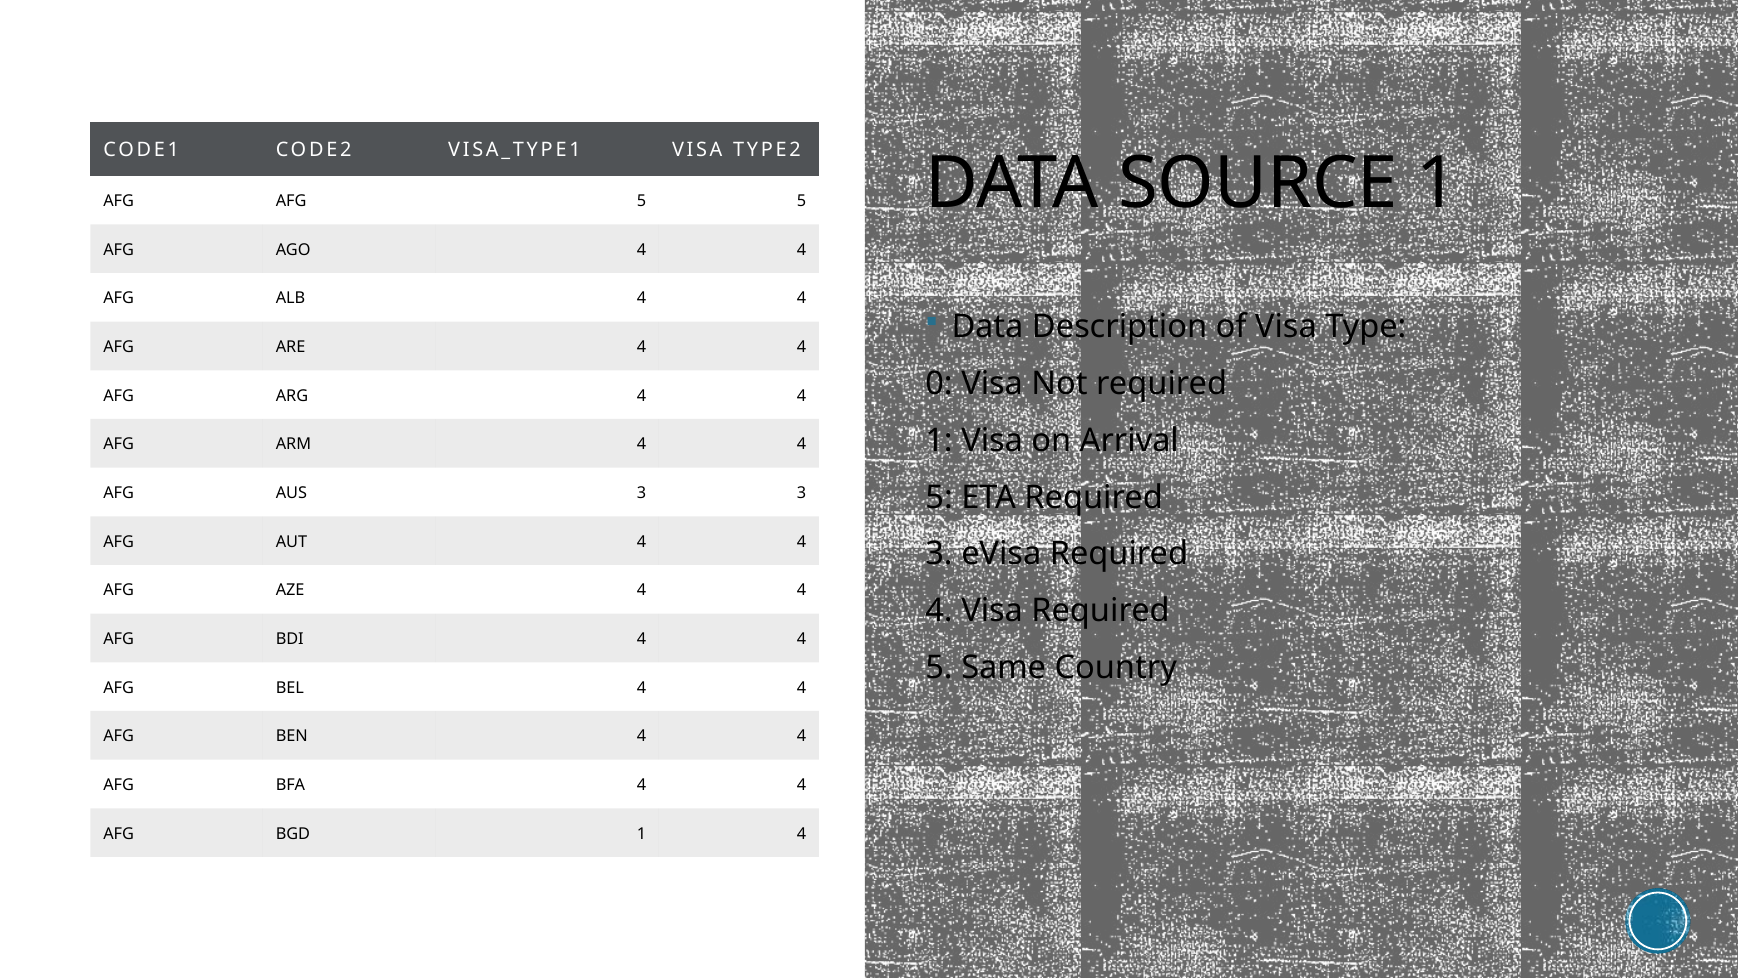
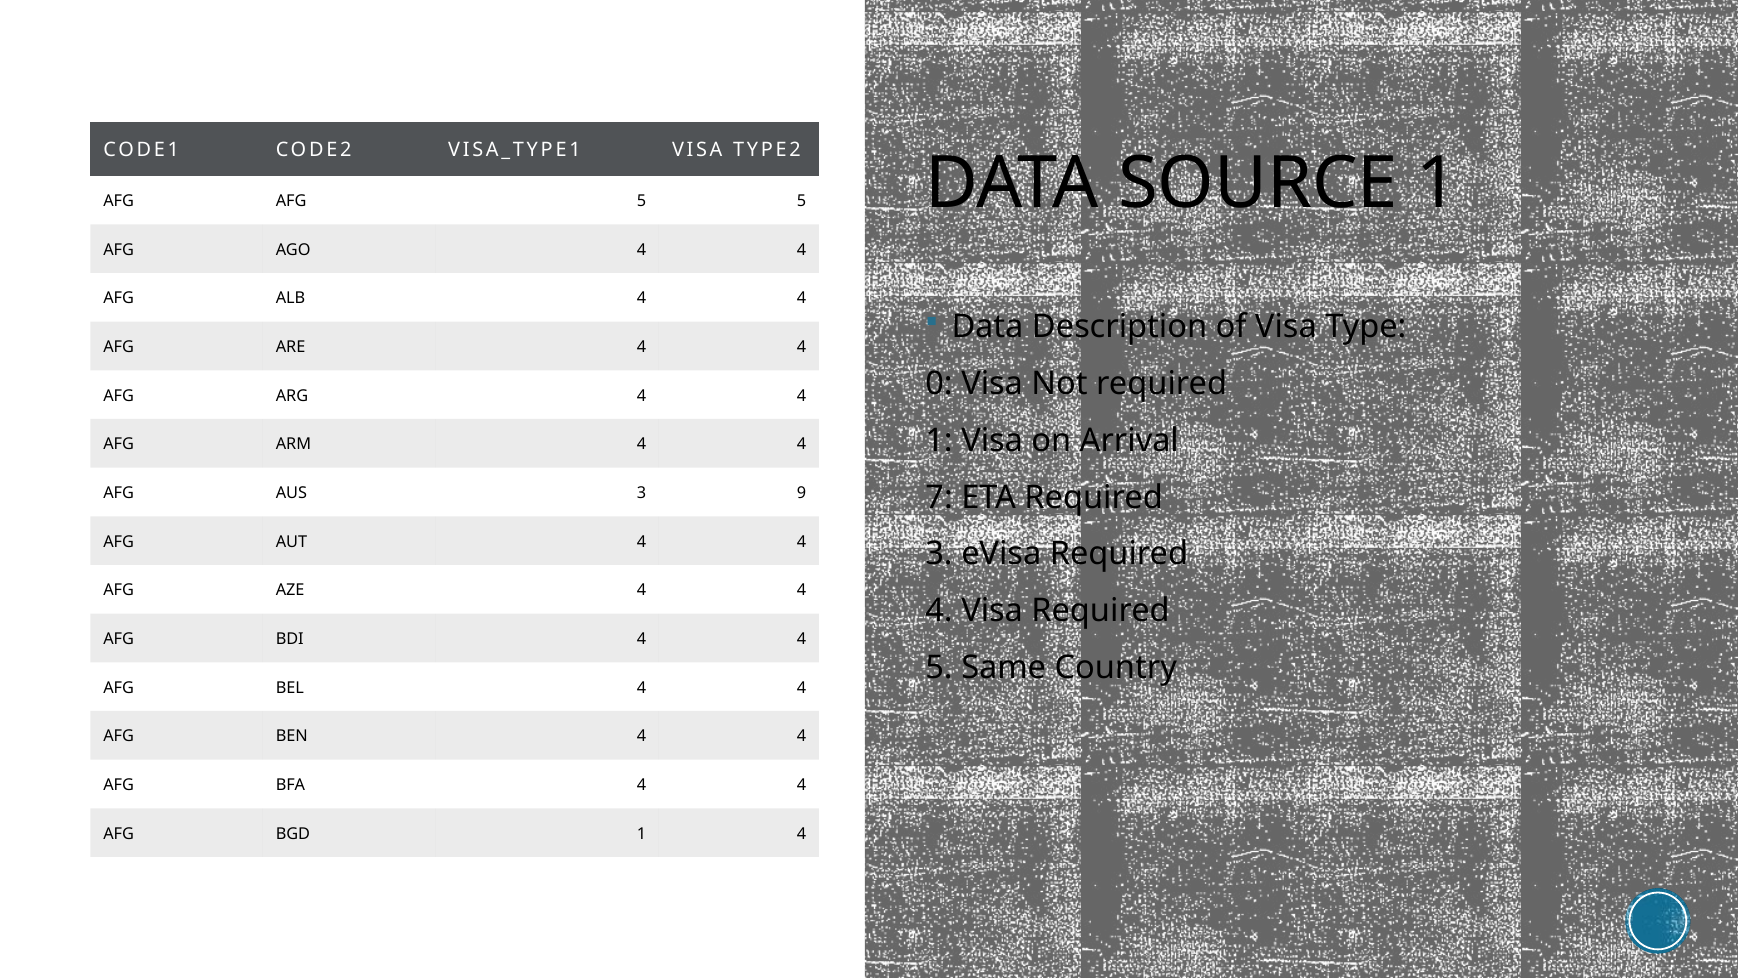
5: 5 -> 7 (939, 497)
3 3: 3 -> 9 (801, 493)
